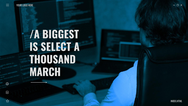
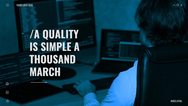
BIGGEST: BIGGEST -> QUALITY (61, 35)
SELECT: SELECT -> SIMPLE (56, 47)
